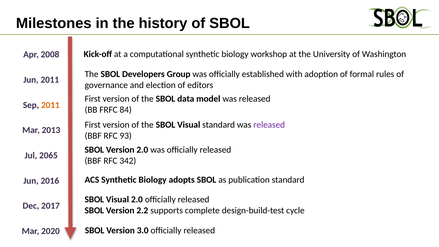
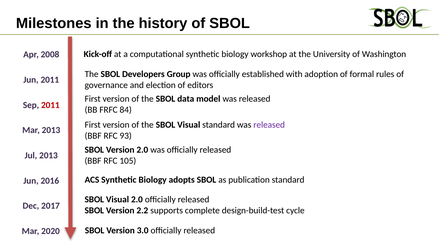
2011 colour: orange -> red (50, 105)
Jul 2065: 2065 -> 2013 (48, 155)
342: 342 -> 105 (128, 161)
